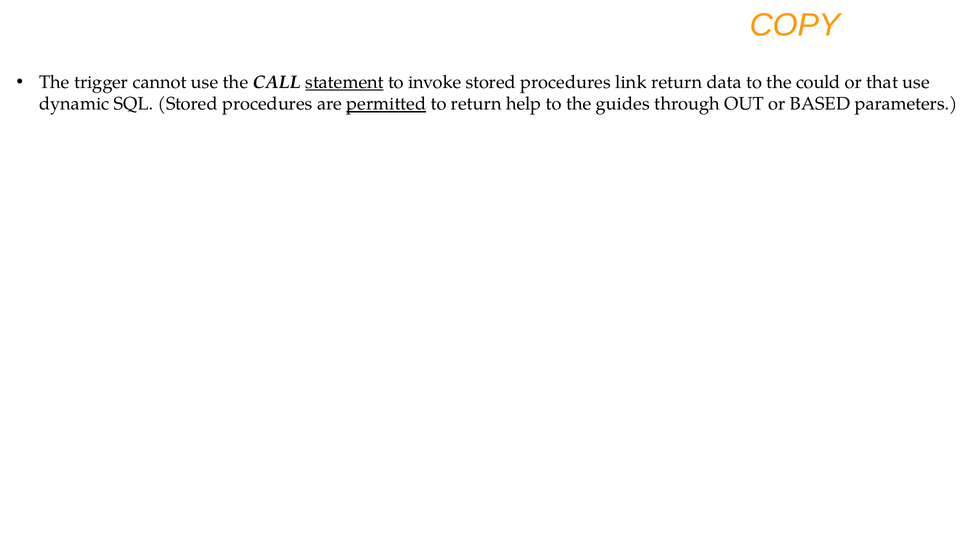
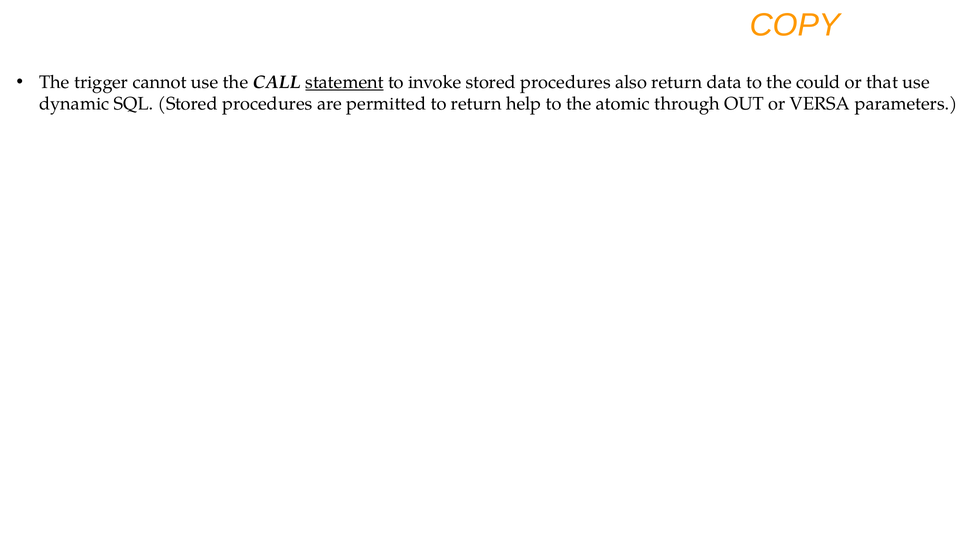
link: link -> also (631, 82)
permitted underline: present -> none (386, 104)
guides: guides -> atomic (623, 104)
BASED: BASED -> VERSA (820, 104)
